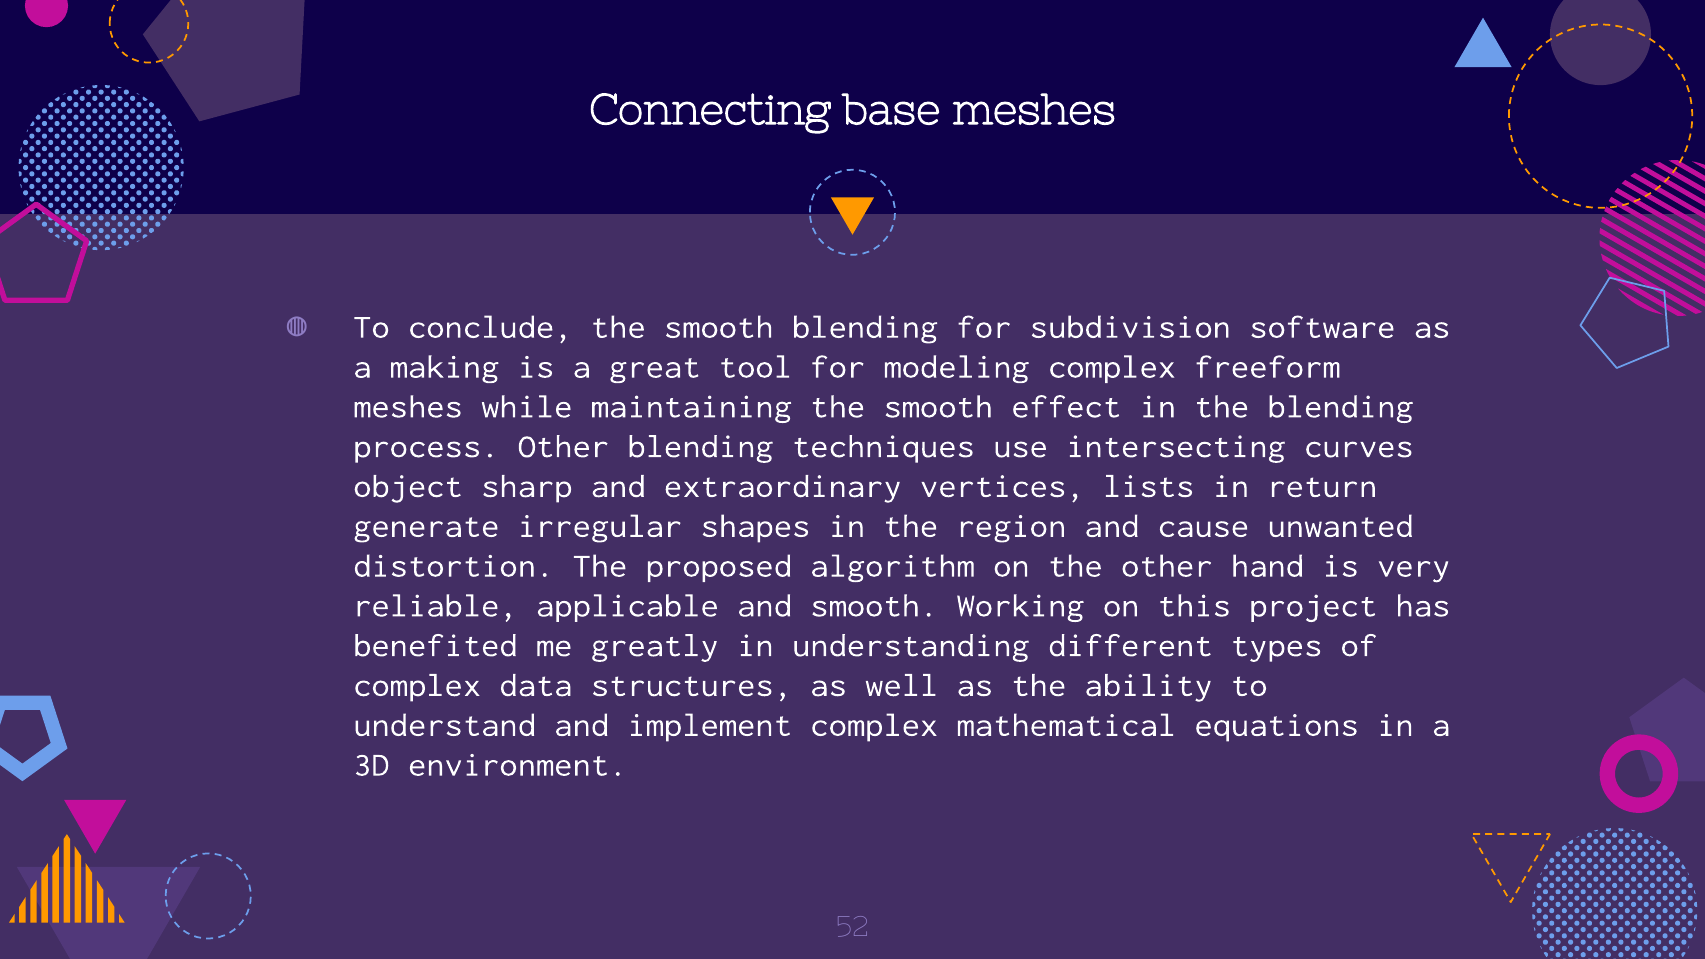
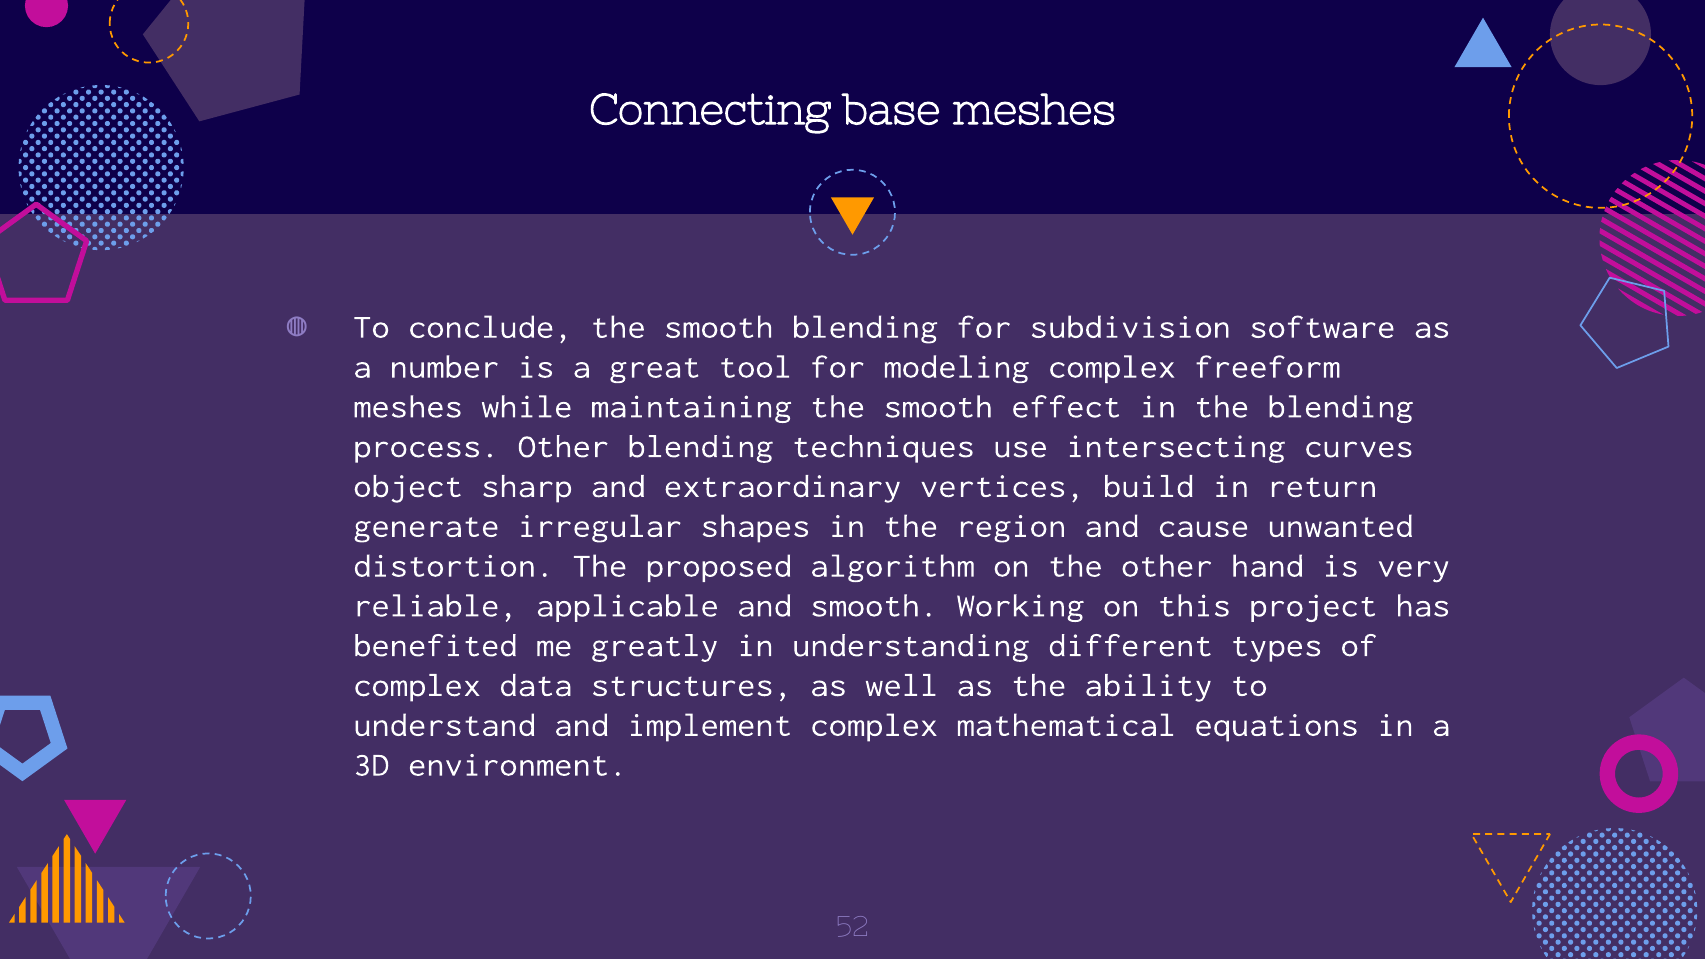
making: making -> number (445, 367)
lists: lists -> build (1149, 486)
